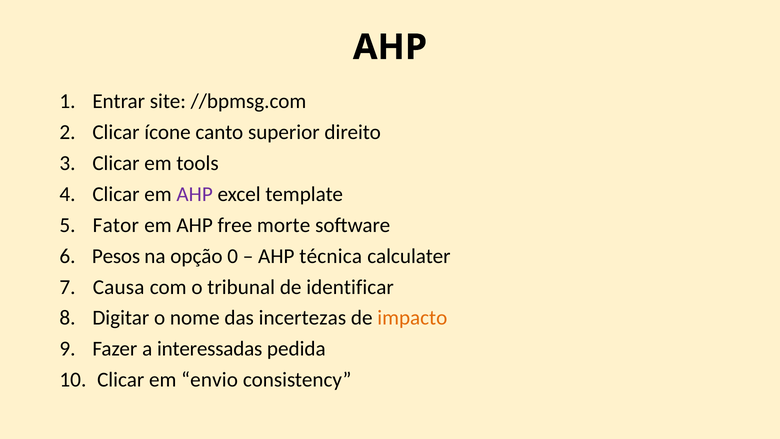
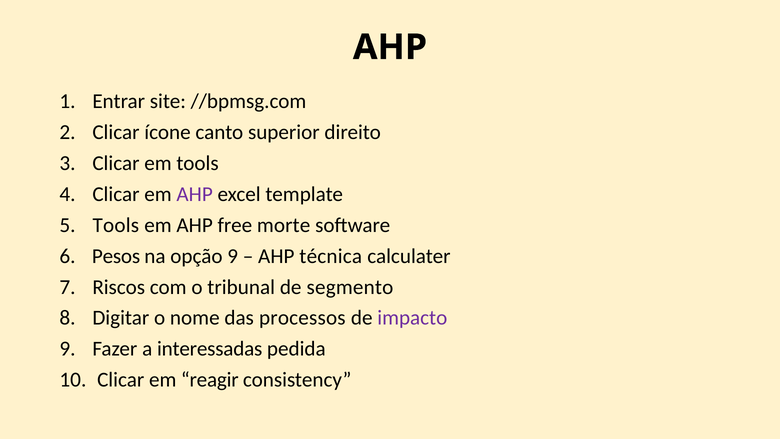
Fator: Fator -> Tools (116, 225)
opção 0: 0 -> 9 (233, 256)
Causa: Causa -> Riscos (119, 287)
identificar: identificar -> segmento (350, 287)
incertezas: incertezas -> processos (302, 318)
impacto colour: orange -> purple (412, 318)
envio: envio -> reagir (210, 380)
